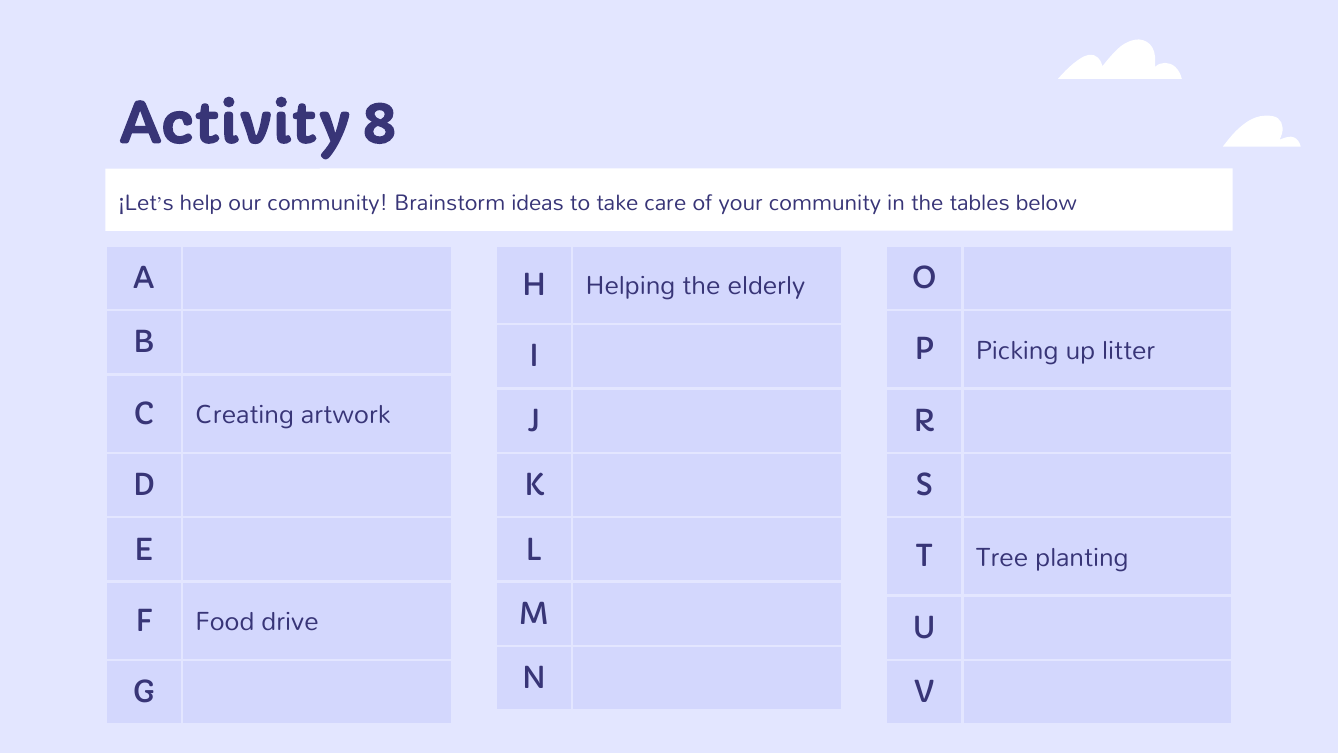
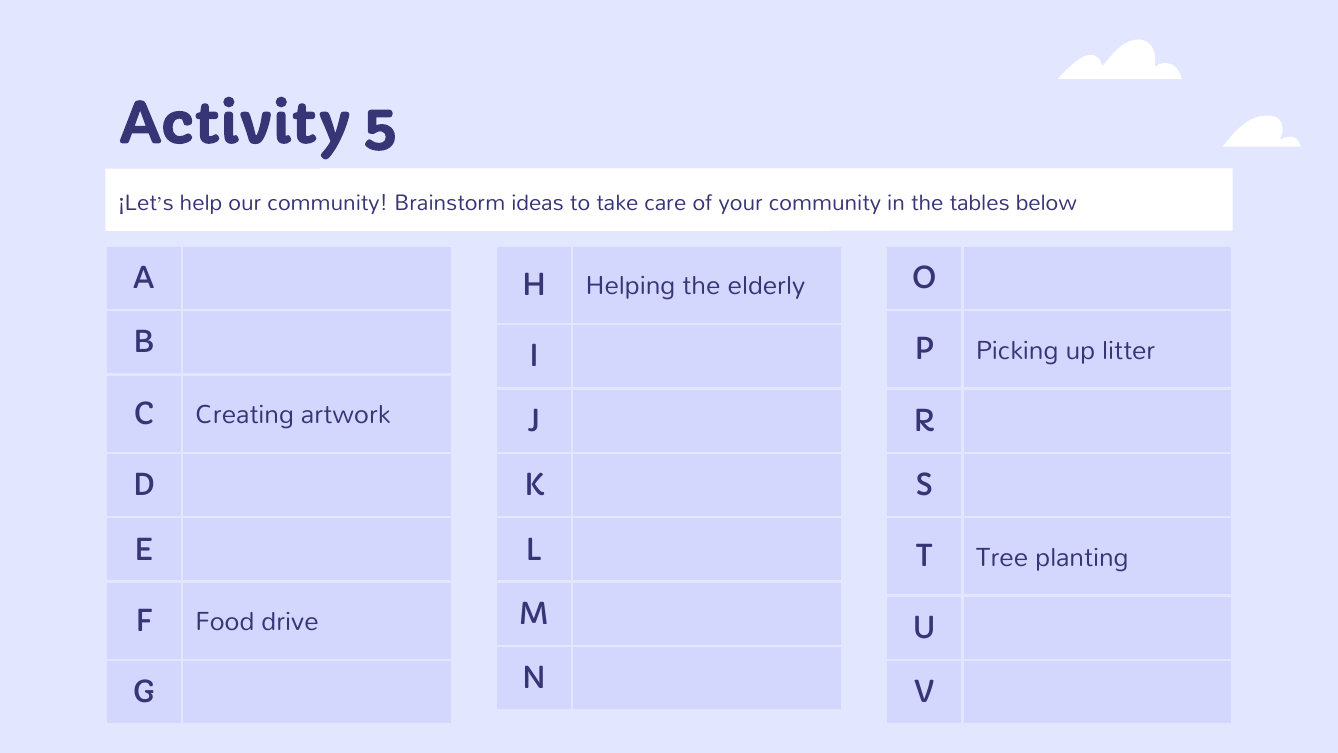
8: 8 -> 5 (380, 124)
